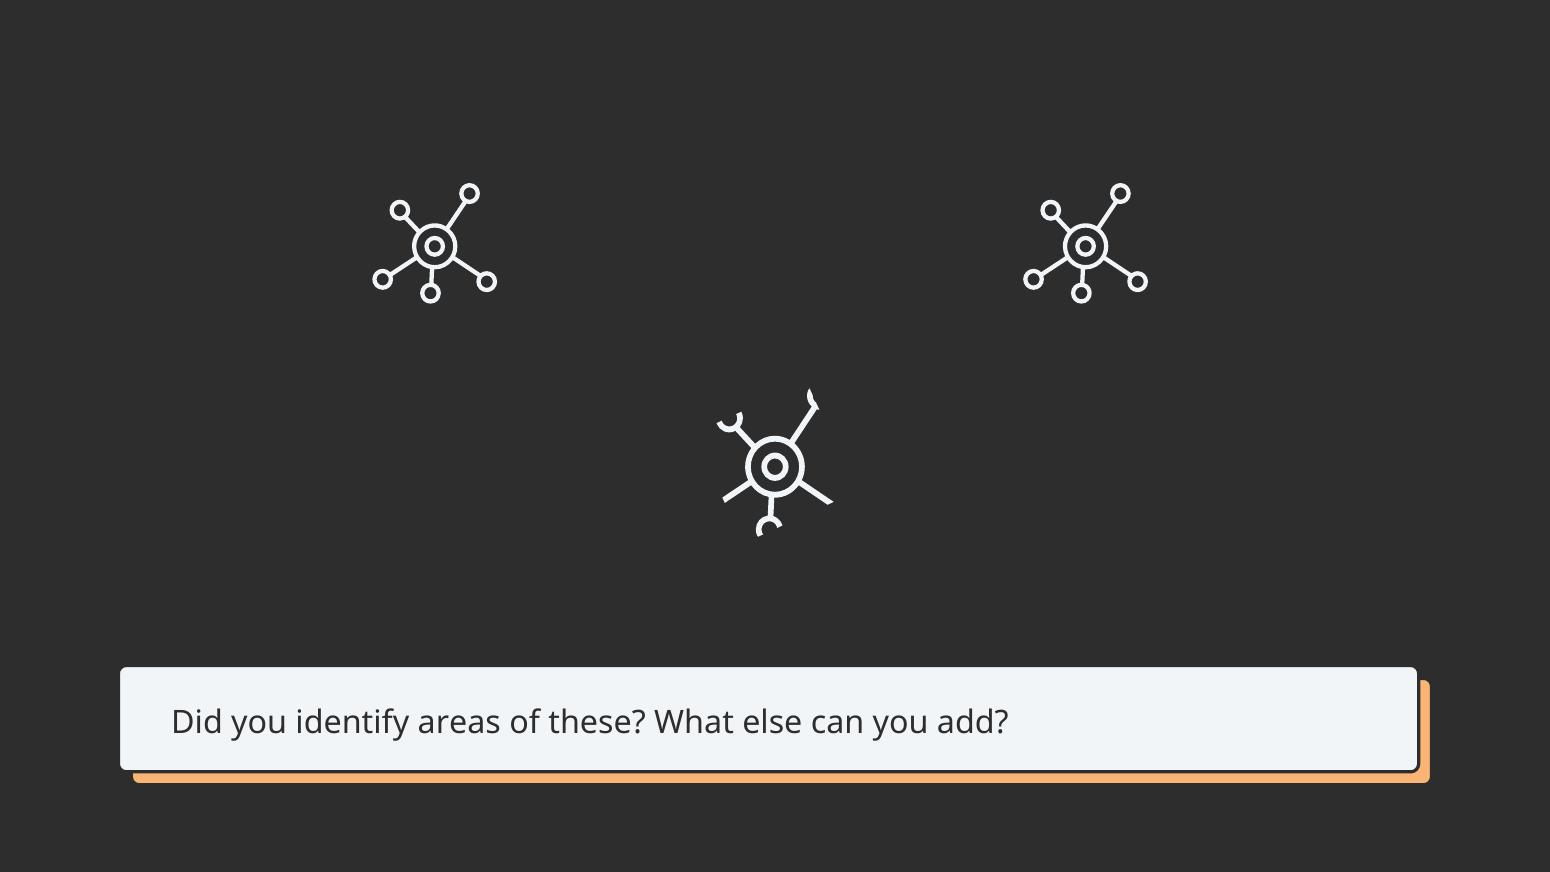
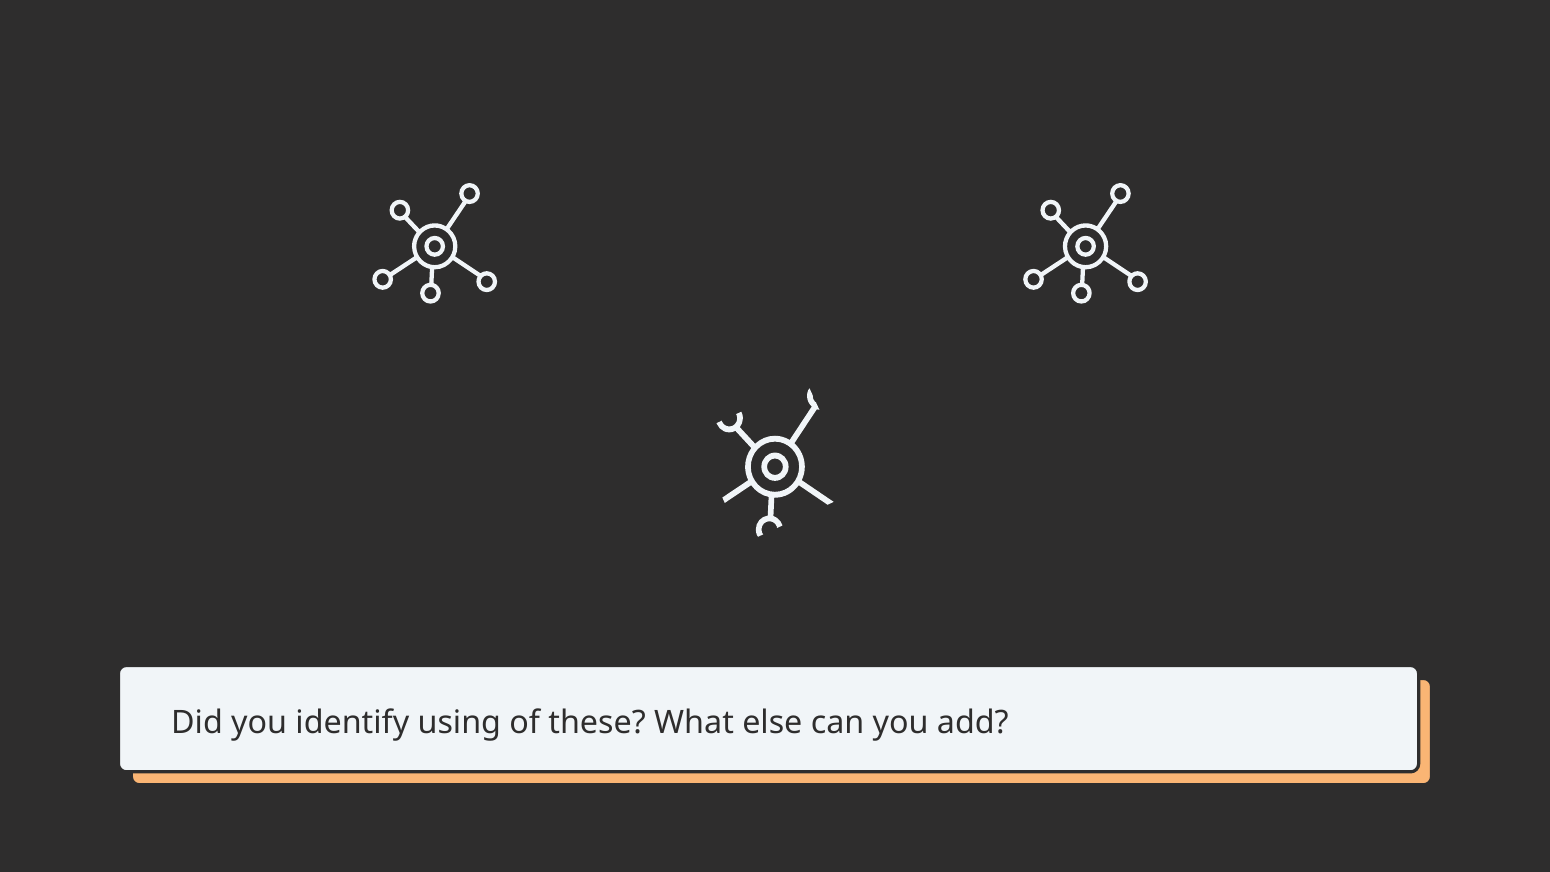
areas: areas -> using (459, 723)
